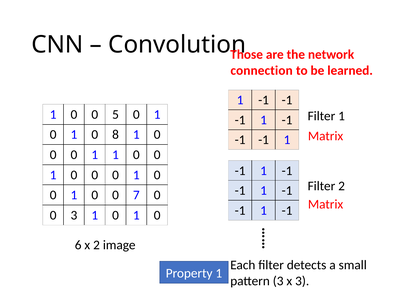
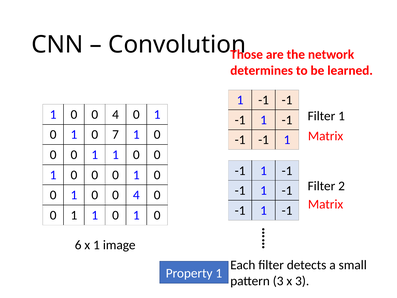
connection: connection -> determines (262, 70)
5: 5 -> 4 (116, 114)
8: 8 -> 7 (116, 134)
7: 7 -> 4 (136, 195)
3: 3 -> 1 (74, 215)
x 2: 2 -> 1 (97, 245)
